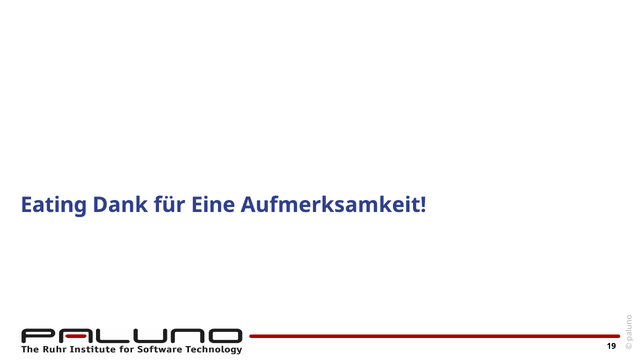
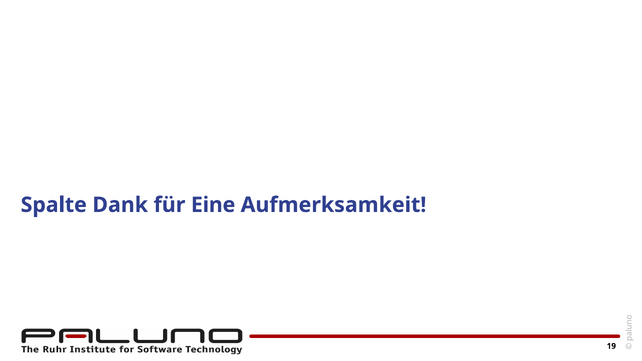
Eating: Eating -> Spalte (54, 205)
